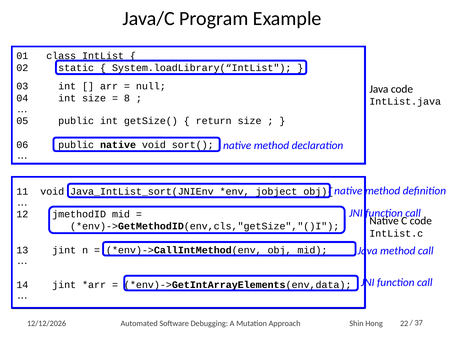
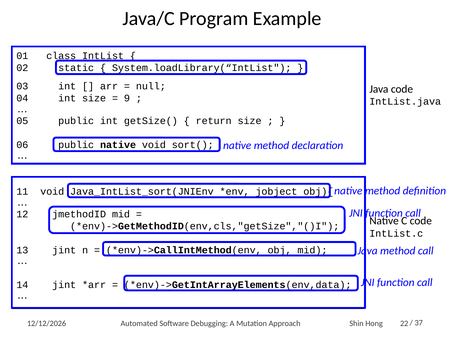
8: 8 -> 9 (127, 98)
